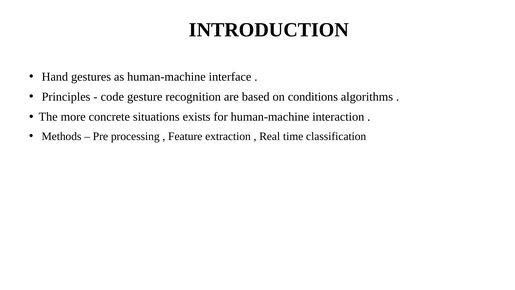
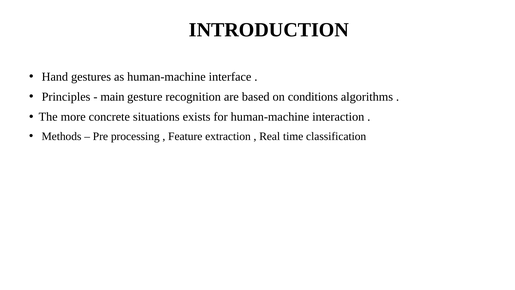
code: code -> main (112, 97)
